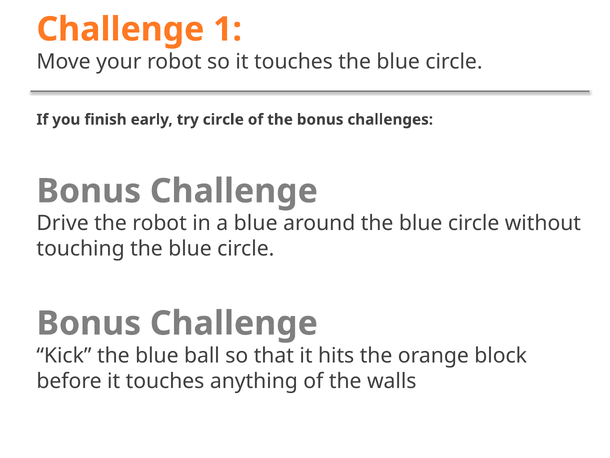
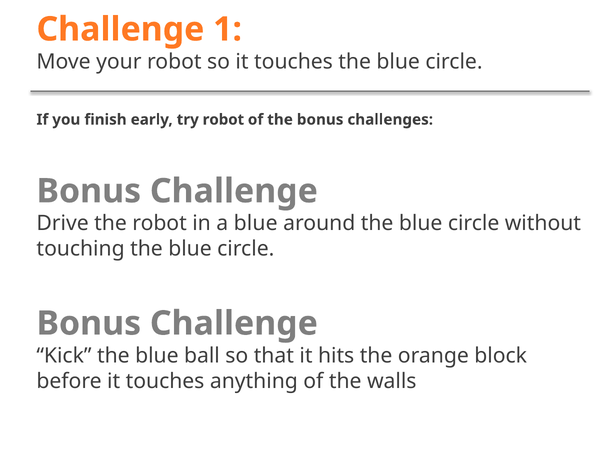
try circle: circle -> robot (223, 119)
